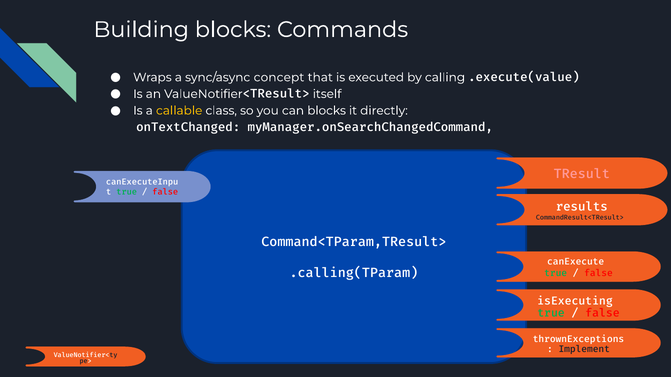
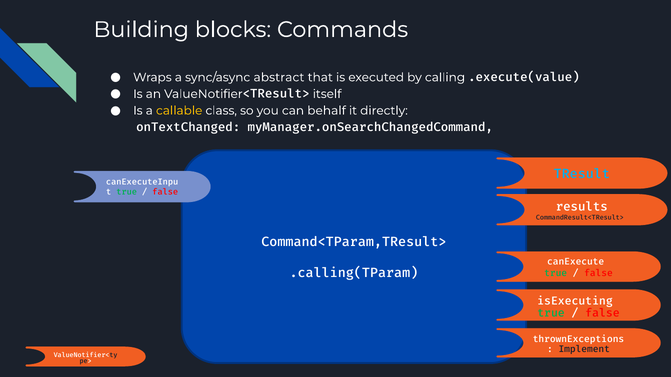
concept: concept -> abstract (279, 77)
can blocks: blocks -> behalf (326, 111)
TResult colour: pink -> light blue (582, 174)
